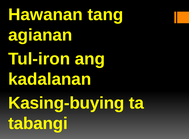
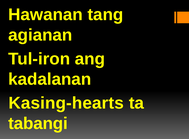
Kasing-buying: Kasing-buying -> Kasing-hearts (66, 103)
